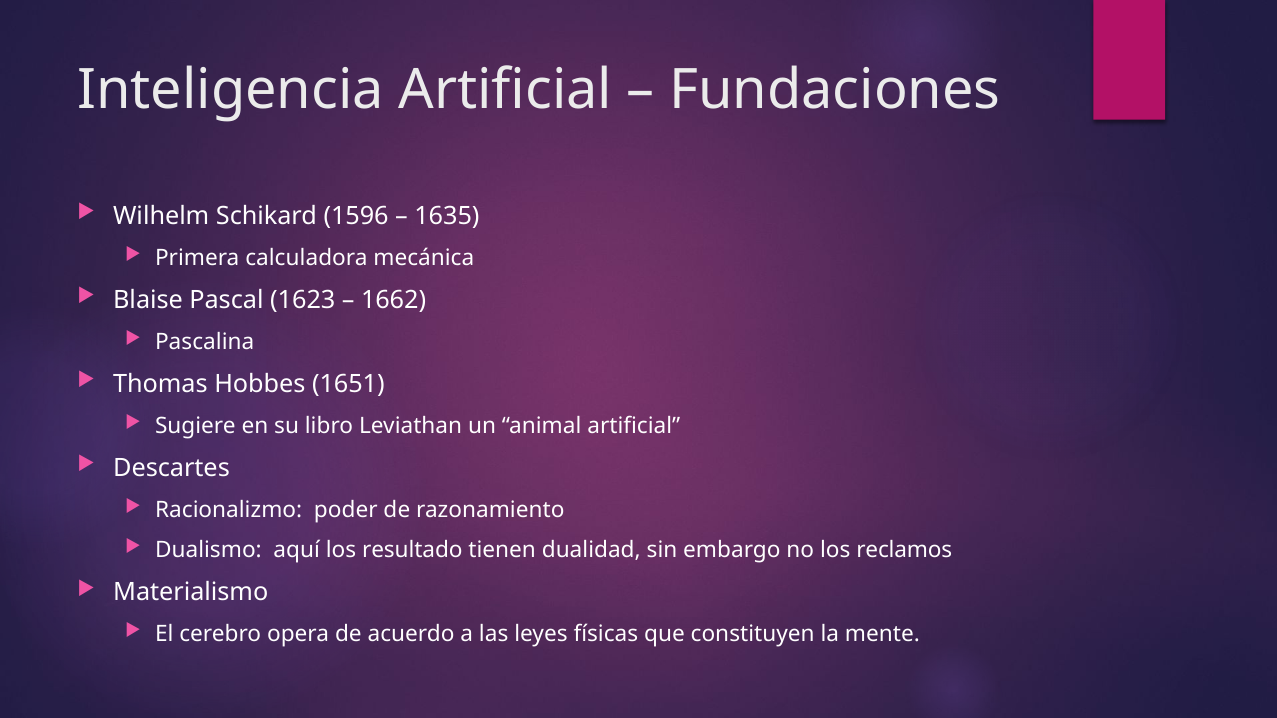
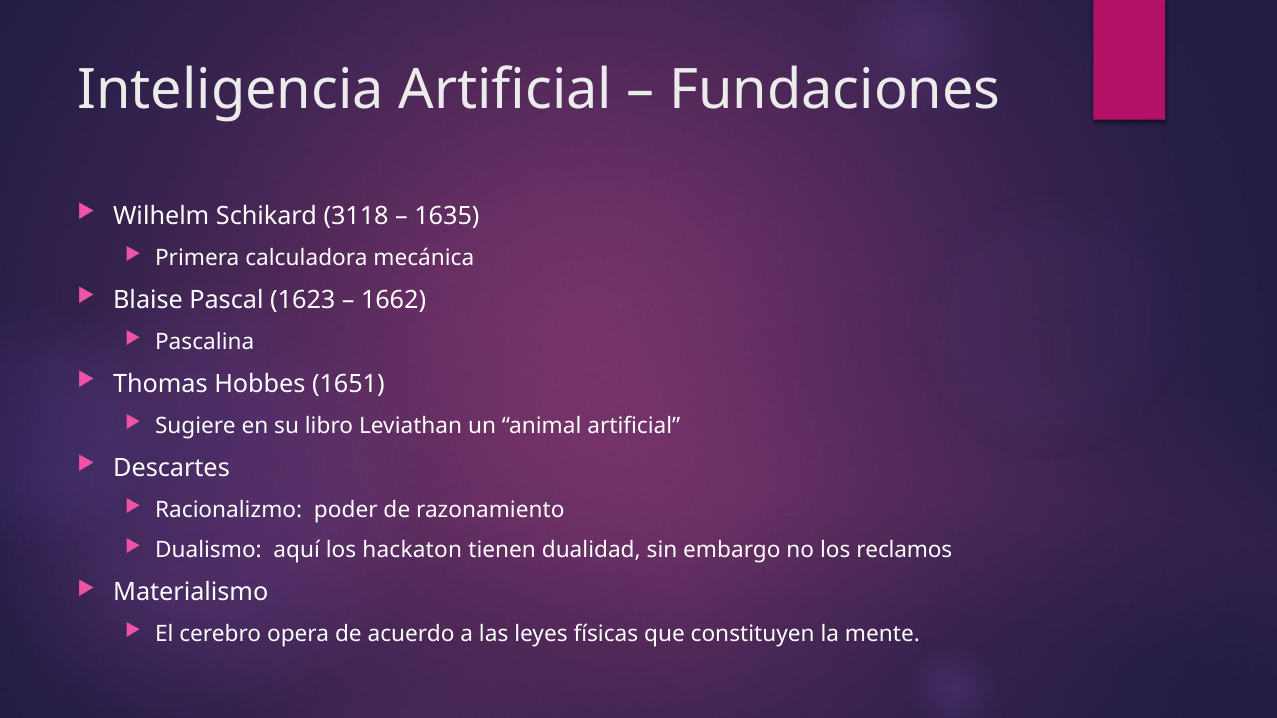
1596: 1596 -> 3118 (356, 216)
resultado: resultado -> hackaton (412, 550)
